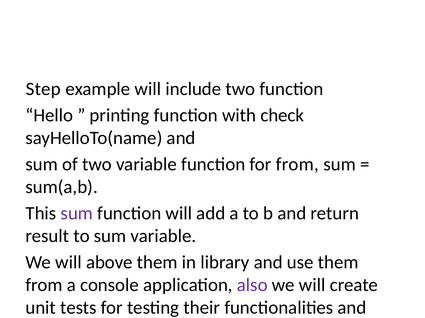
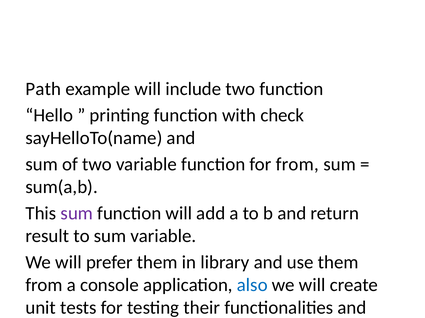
Step: Step -> Path (43, 89)
above: above -> prefer (109, 263)
also colour: purple -> blue (252, 286)
